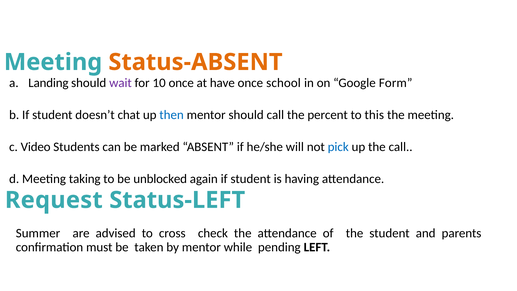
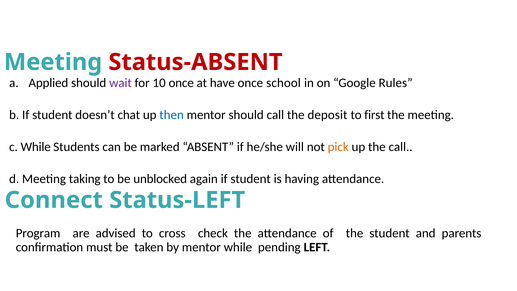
Status-ABSENT colour: orange -> red (195, 62)
Landing: Landing -> Applied (48, 83)
Form: Form -> Rules (396, 83)
percent: percent -> deposit (327, 115)
this: this -> first (374, 115)
c Video: Video -> While (36, 147)
pick colour: blue -> orange (338, 147)
Request: Request -> Connect (54, 200)
Summer: Summer -> Program (38, 233)
